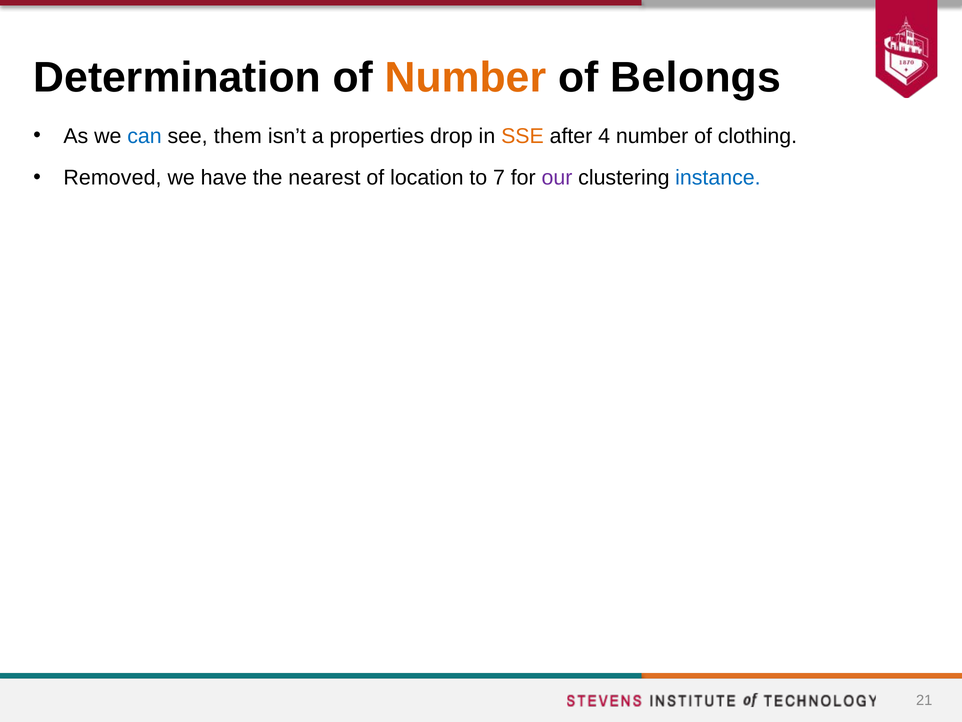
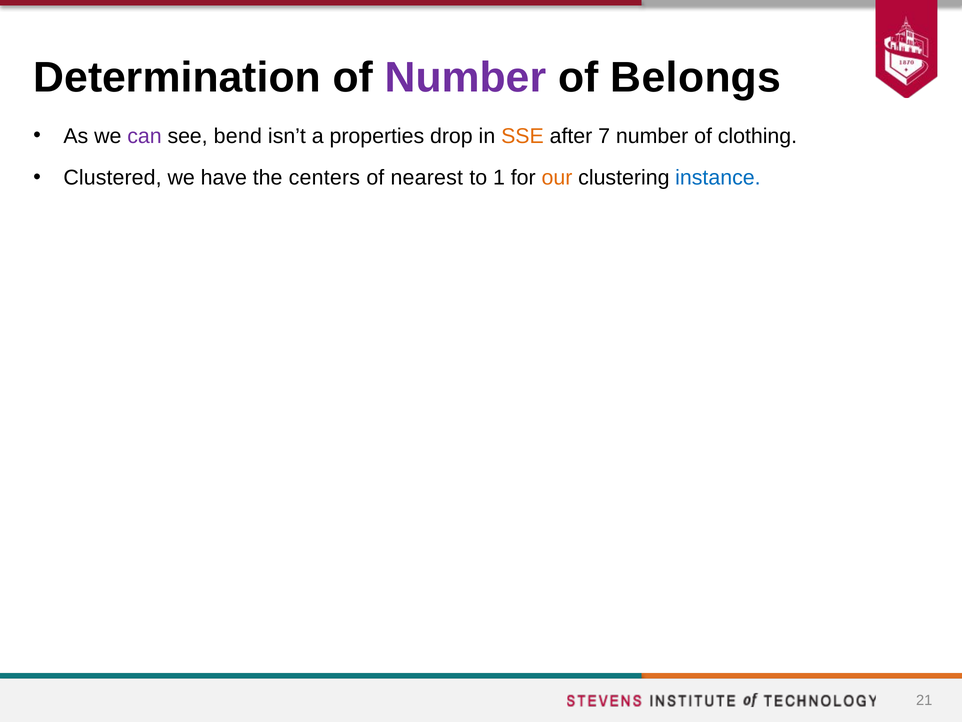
Number colour: orange -> purple (466, 77)
can colour: blue -> purple (144, 136)
them: them -> bend (238, 136)
4: 4 -> 7 (604, 136)
Removed: Removed -> Clustered (113, 178)
nearest: nearest -> centers (324, 178)
location: location -> nearest (427, 178)
7: 7 -> 1 (499, 178)
our colour: purple -> orange (557, 178)
